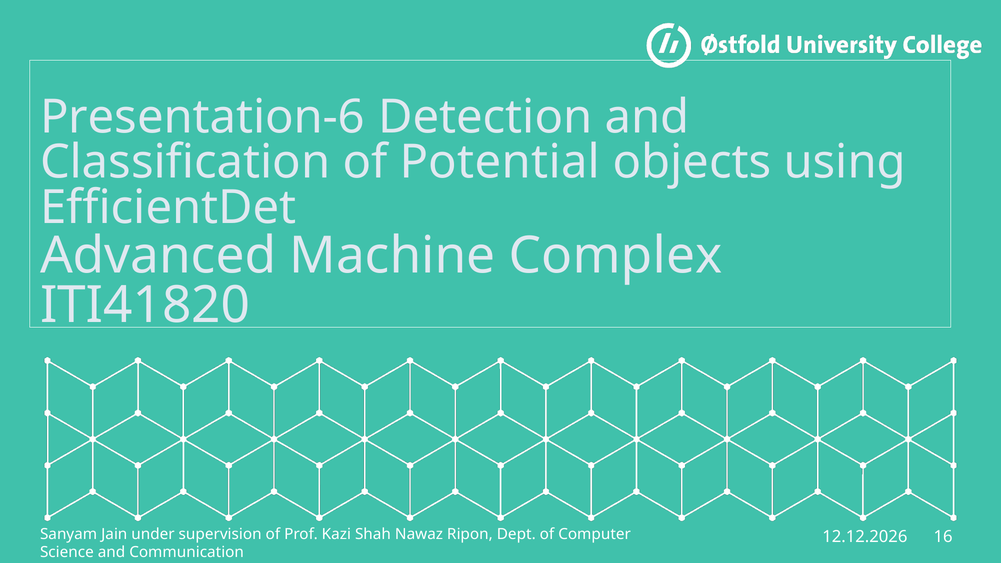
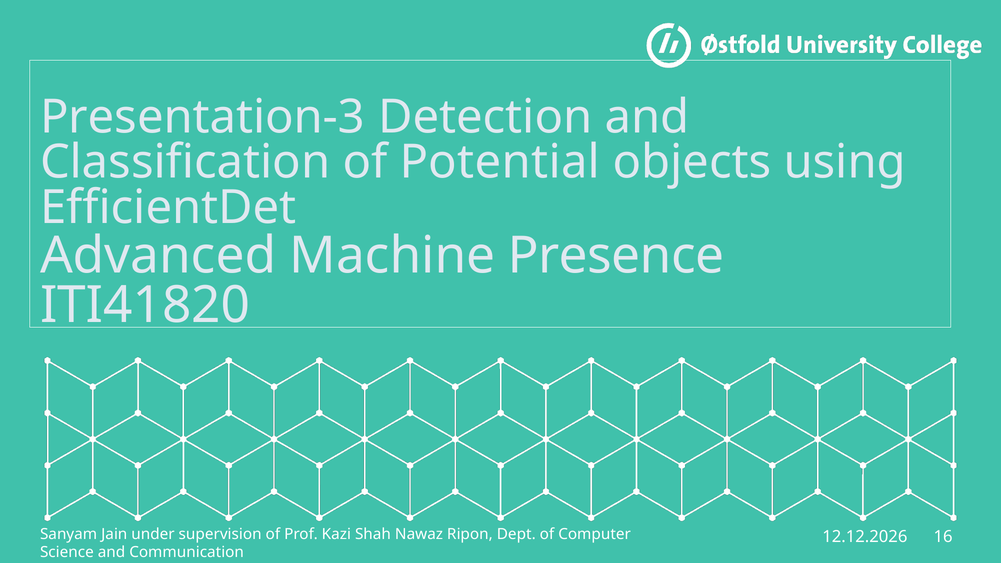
Presentation-6: Presentation-6 -> Presentation-3 (202, 117)
Complex: Complex -> Presence (616, 256)
